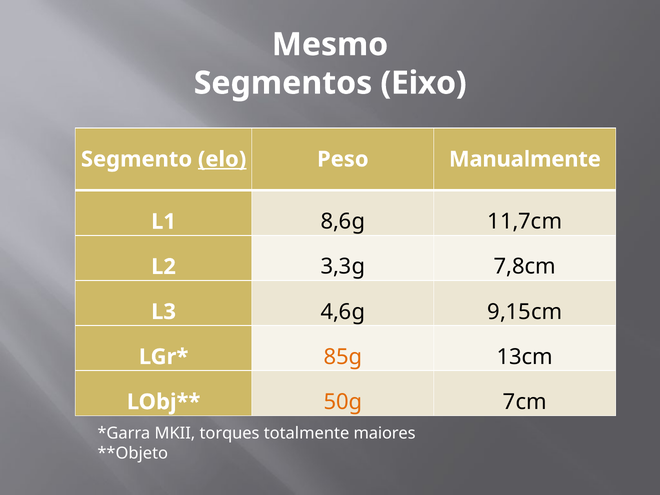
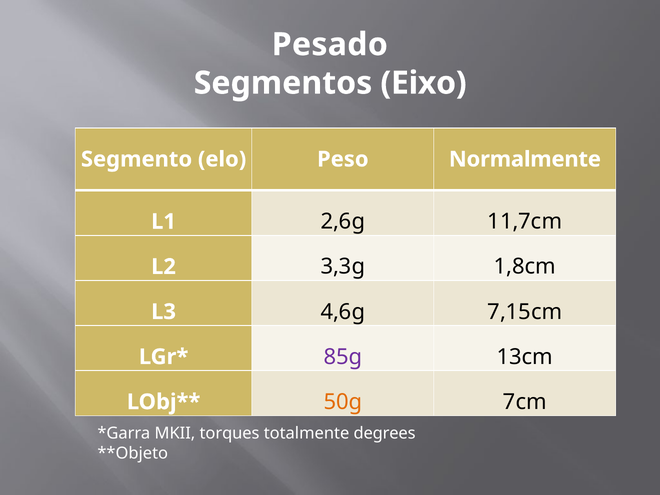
Mesmo: Mesmo -> Pesado (330, 45)
elo underline: present -> none (222, 159)
Manualmente: Manualmente -> Normalmente (525, 159)
8,6g: 8,6g -> 2,6g (343, 222)
7,8cm: 7,8cm -> 1,8cm (525, 267)
9,15cm: 9,15cm -> 7,15cm (525, 312)
85g colour: orange -> purple (343, 357)
maiores: maiores -> degrees (385, 433)
